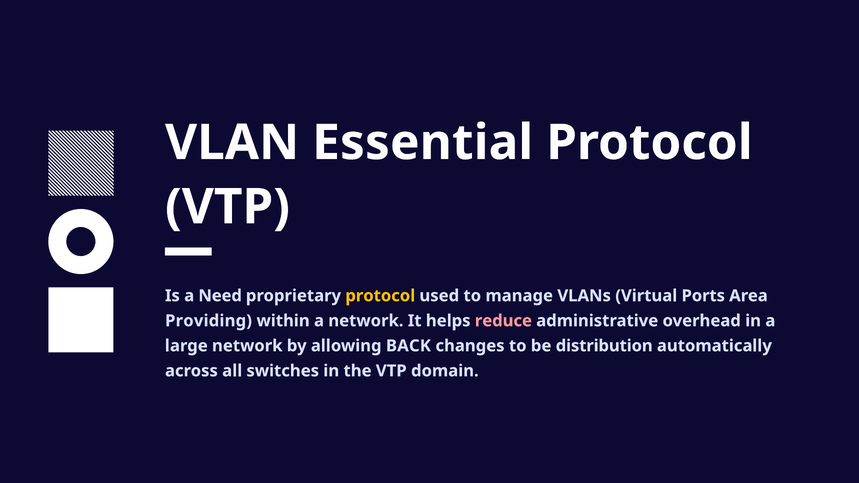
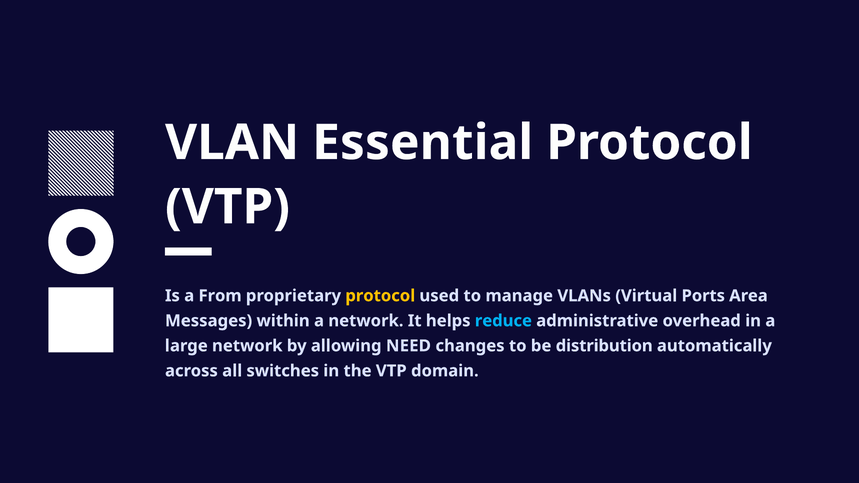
Need: Need -> From (220, 296)
Providing: Providing -> Messages (209, 321)
reduce colour: pink -> light blue (503, 321)
BACK: BACK -> NEED (408, 346)
